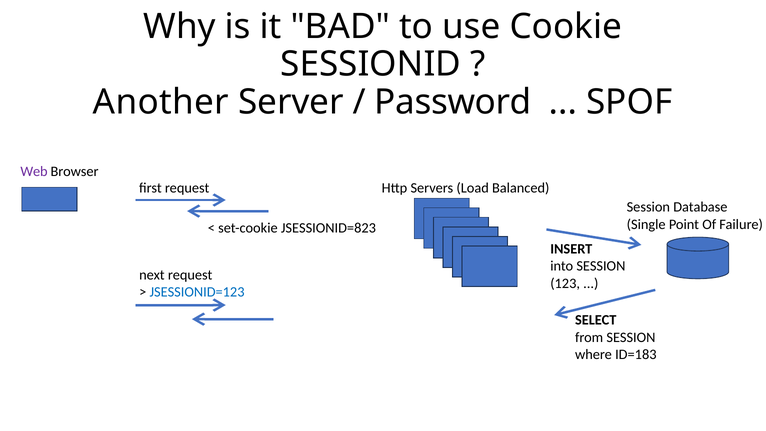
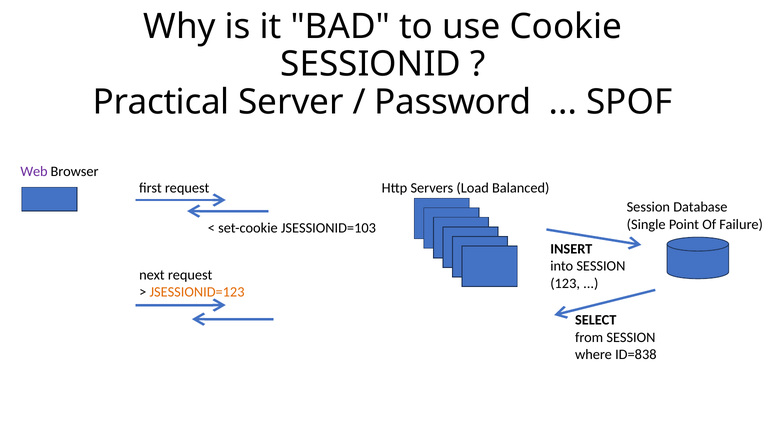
Another: Another -> Practical (161, 102)
JSESSIONID=823: JSESSIONID=823 -> JSESSIONID=103 (328, 228)
JSESSIONID=123 colour: blue -> orange (197, 292)
ID=183: ID=183 -> ID=838 (636, 354)
